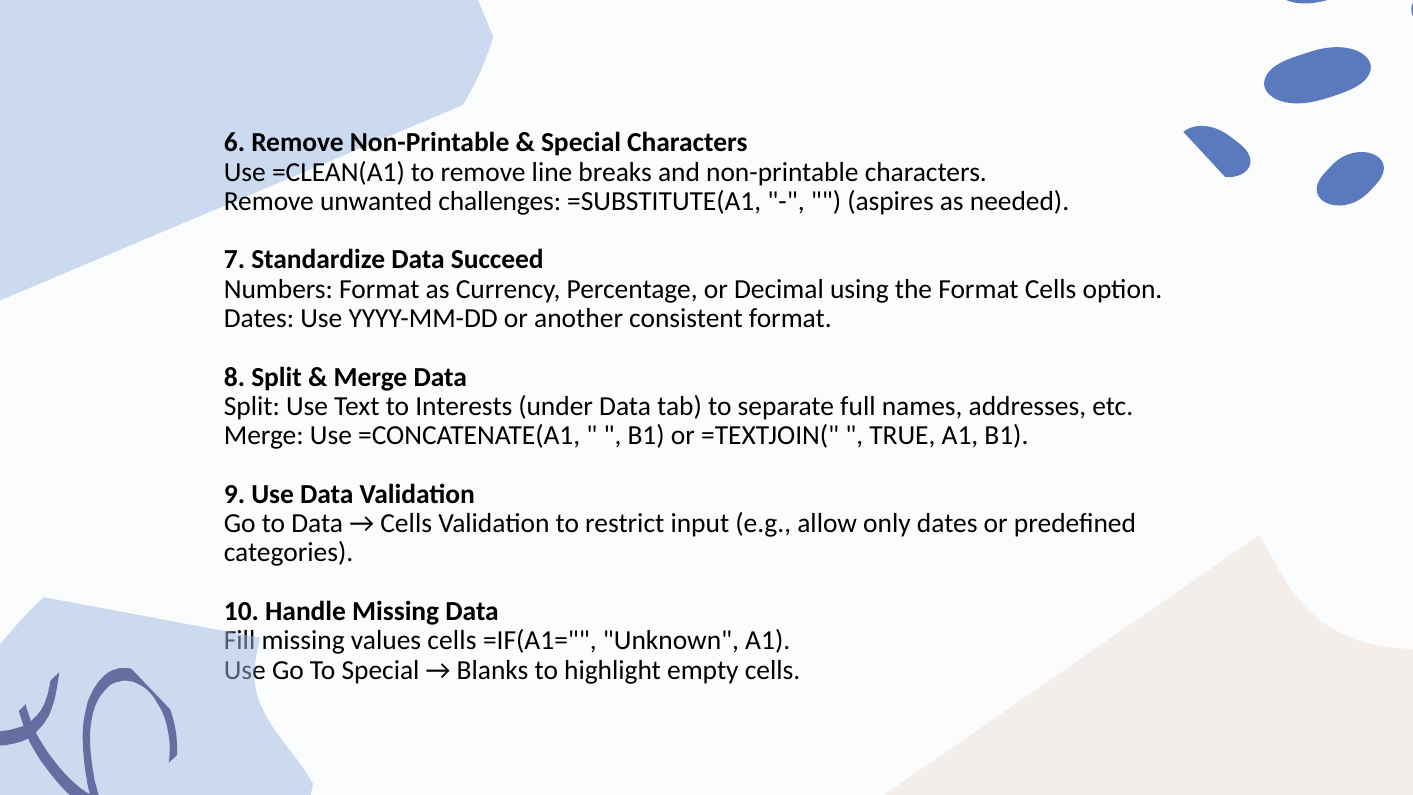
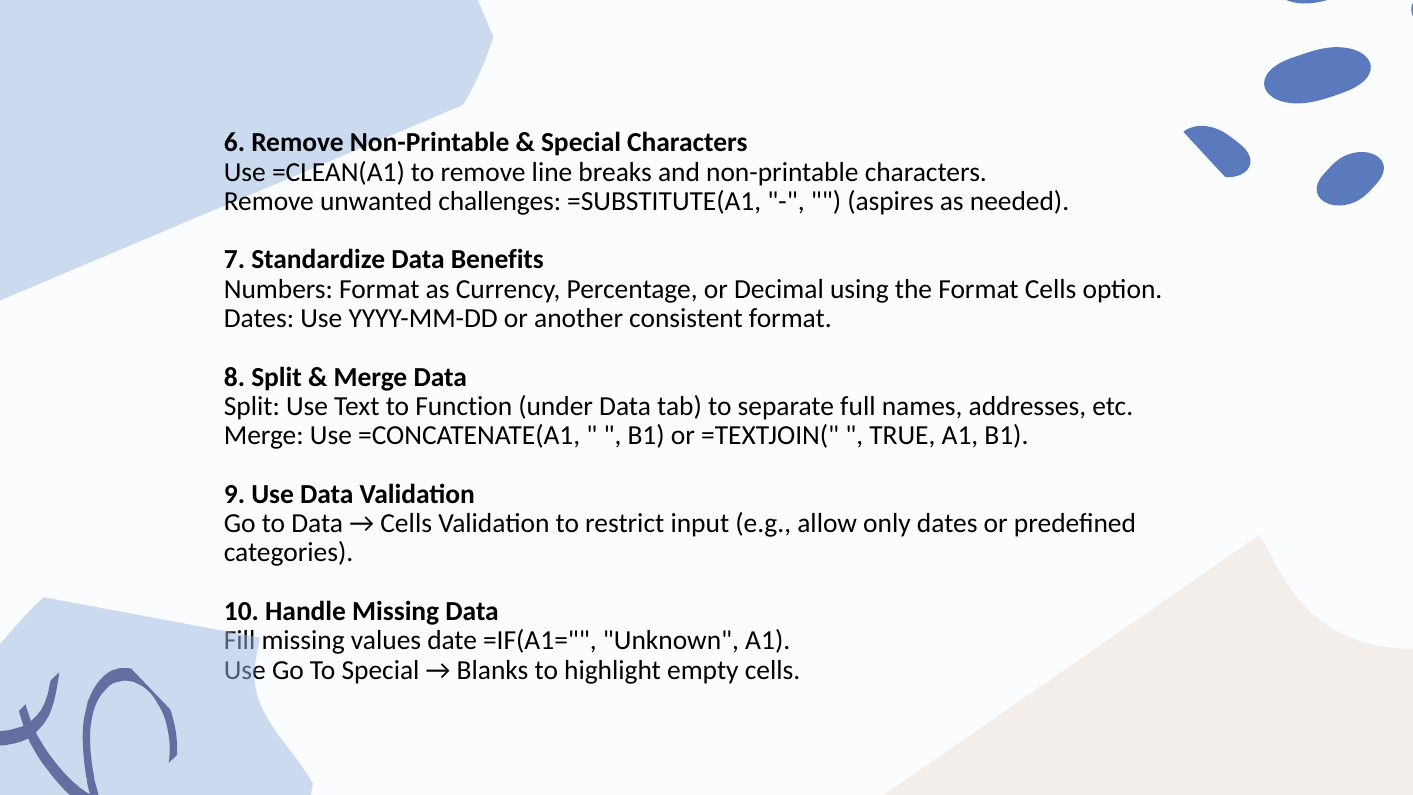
Succeed: Succeed -> Benefits (497, 260)
Interests: Interests -> Function (464, 406)
values cells: cells -> date (452, 641)
